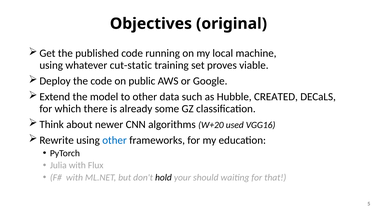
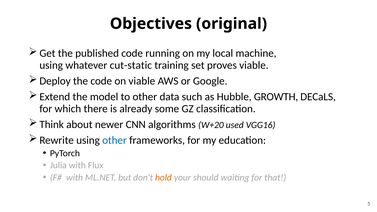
on public: public -> viable (142, 81)
CREATED: CREATED -> GROWTH (276, 97)
hold colour: black -> orange (163, 177)
